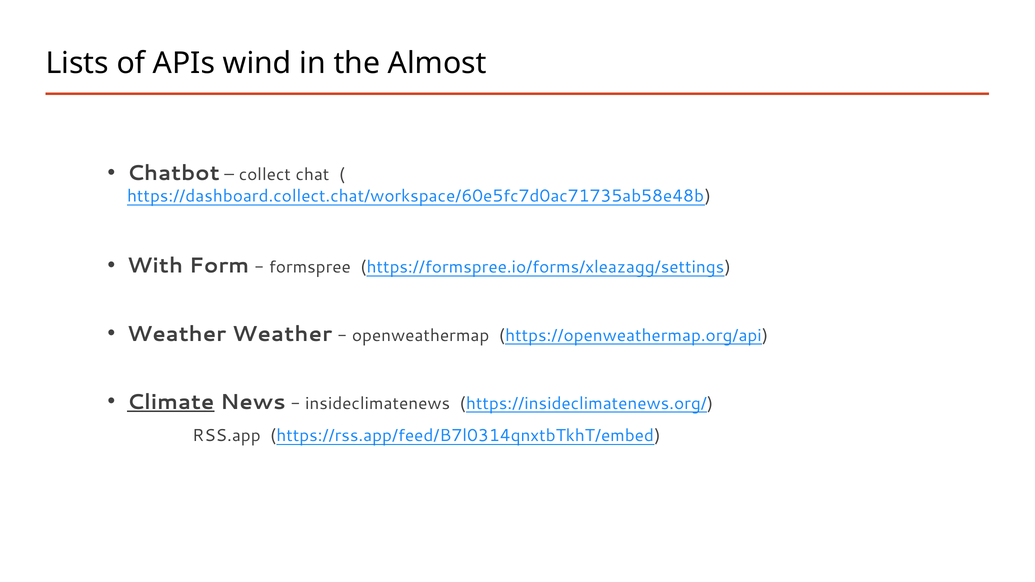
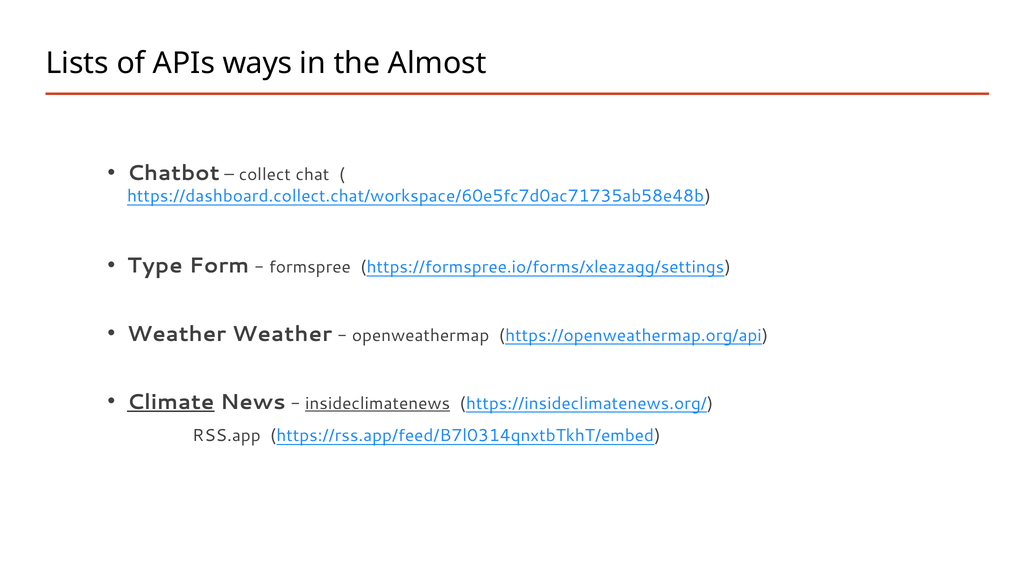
wind: wind -> ways (257, 64)
With: With -> Type (155, 266)
insideclimatenews underline: none -> present (378, 404)
